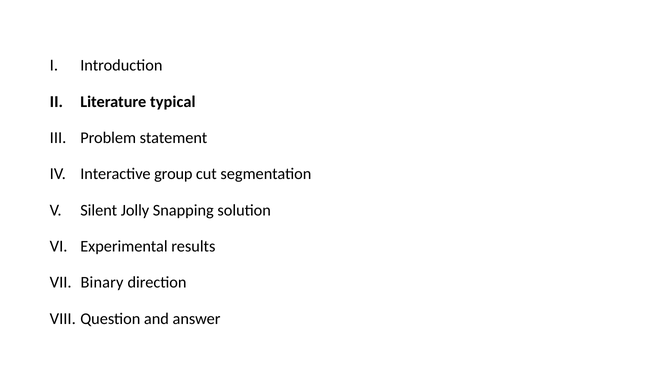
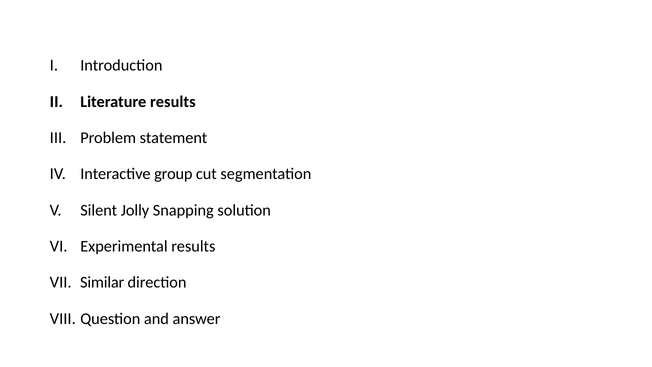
Literature typical: typical -> results (173, 102)
Binary: Binary -> Similar (102, 282)
